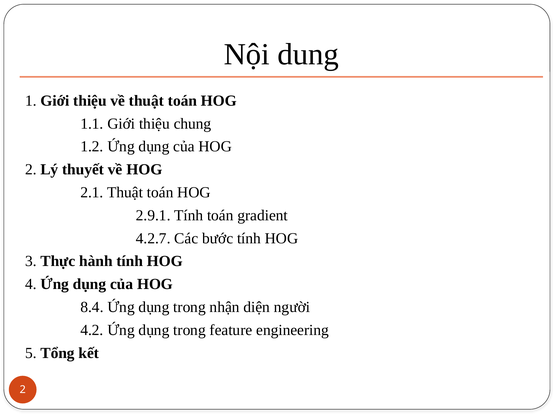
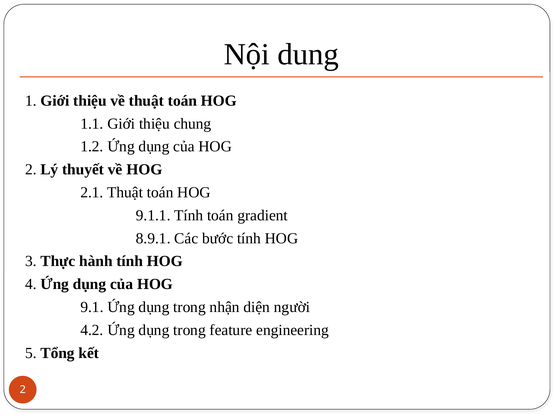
2.9.1: 2.9.1 -> 9.1.1 (153, 216)
4.2.7: 4.2.7 -> 8.9.1 (153, 239)
8.4: 8.4 -> 9.1 (92, 307)
